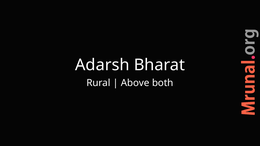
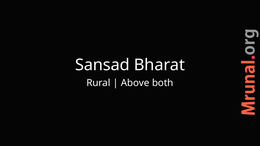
Adarsh: Adarsh -> Sansad (102, 65)
